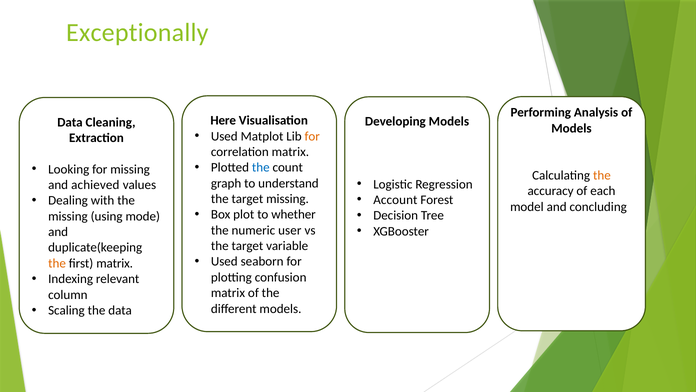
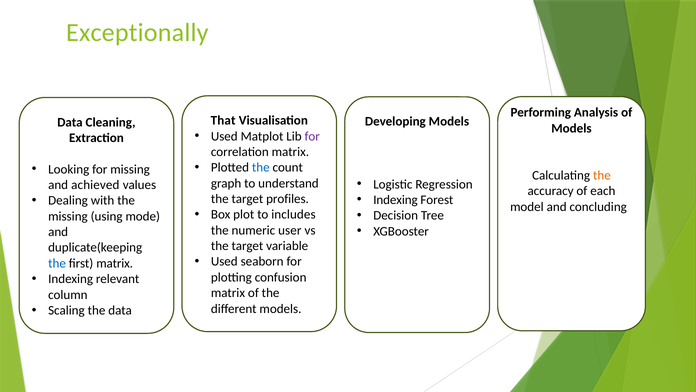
Here: Here -> That (223, 120)
for colour: orange -> purple (312, 136)
Account: Account -> Indexing (395, 200)
target missing: missing -> profiles (288, 199)
whether: whether -> includes (293, 214)
the colour: orange -> blue (57, 263)
